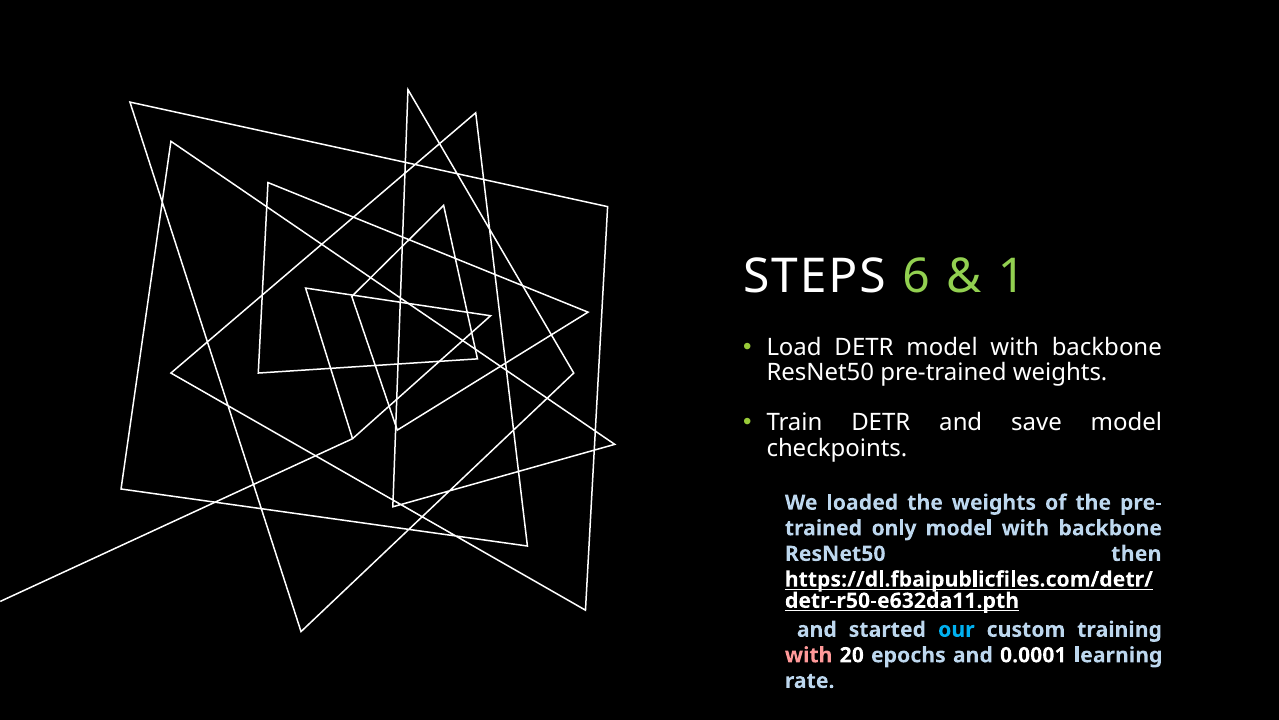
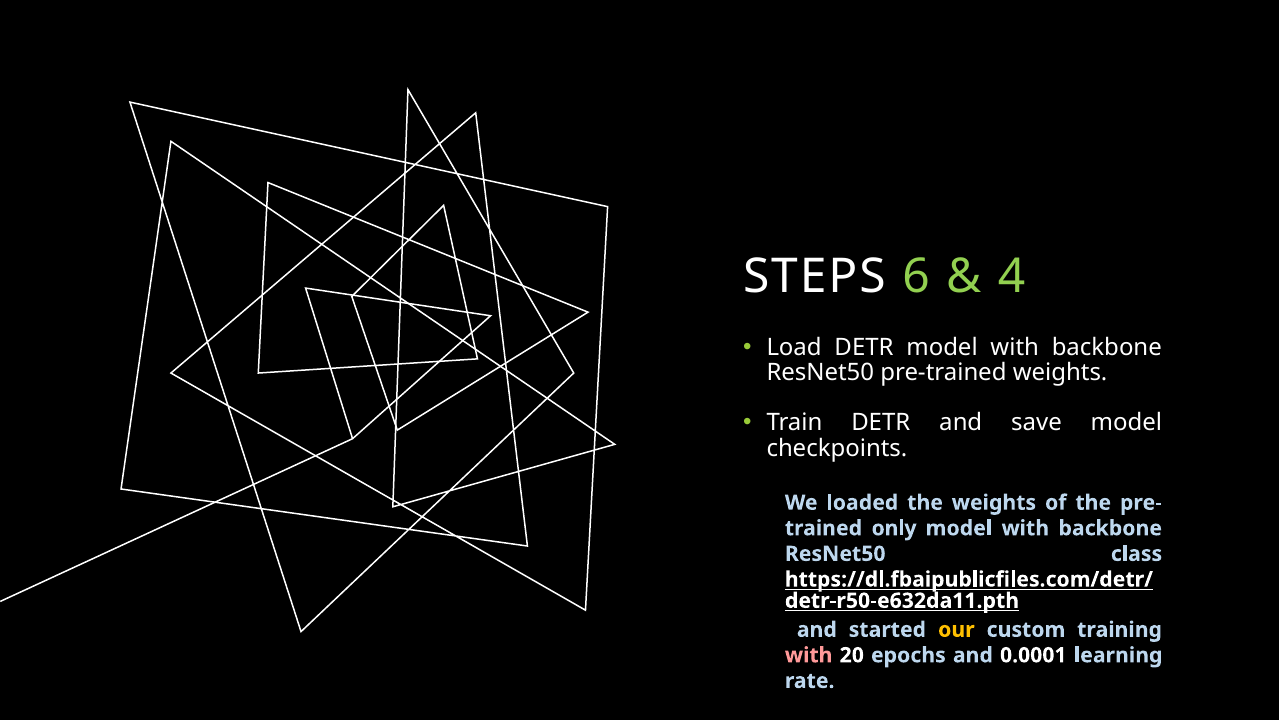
1: 1 -> 4 (1012, 277)
then: then -> class (1137, 554)
our colour: light blue -> yellow (956, 629)
